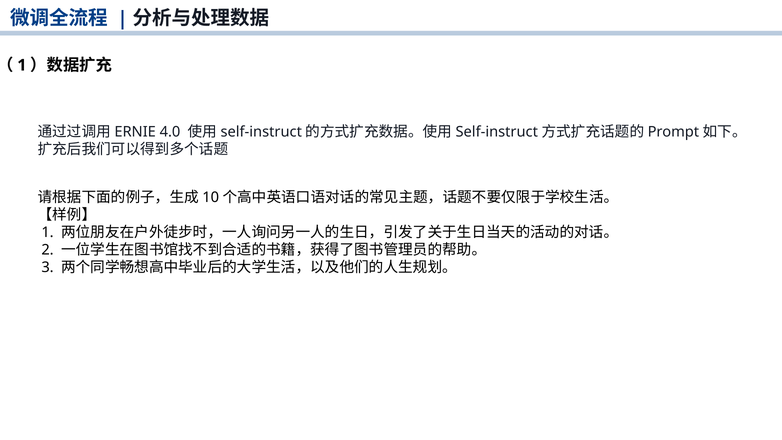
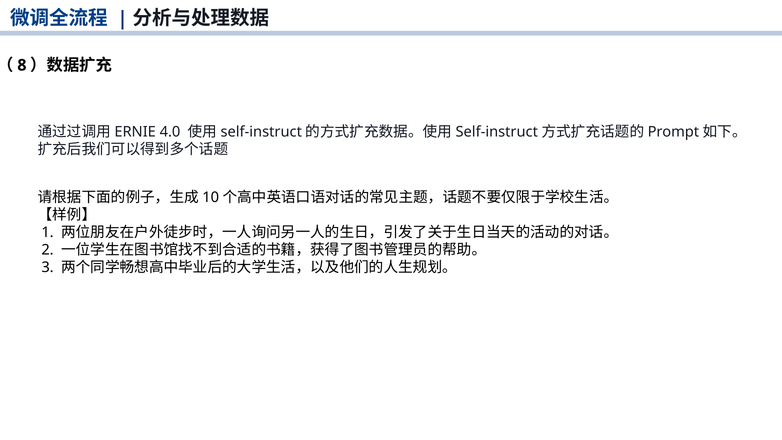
1: 1 -> 8 (22, 65)
